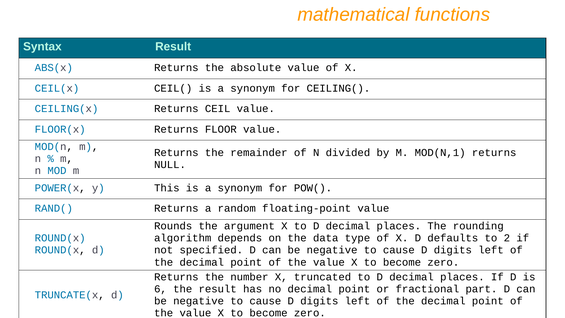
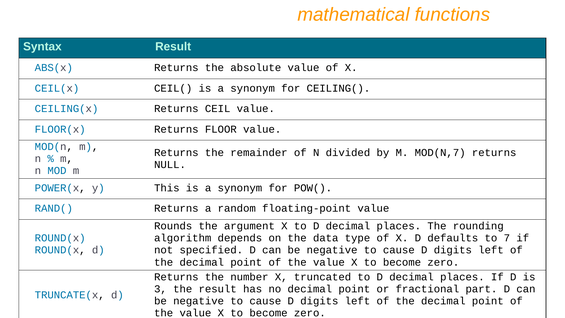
MOD(N,1: MOD(N,1 -> MOD(N,7 (440, 153)
2: 2 -> 7 (507, 238)
6: 6 -> 3 (160, 289)
